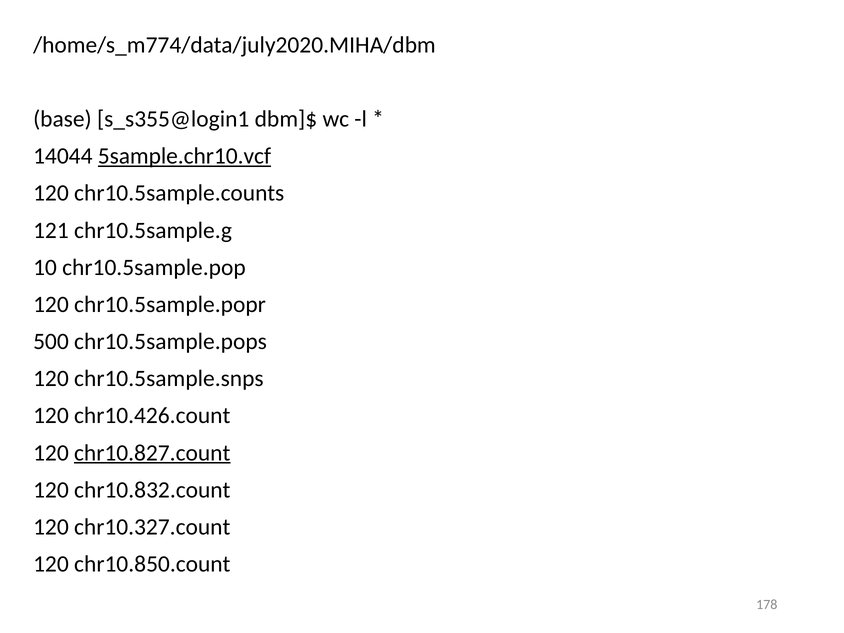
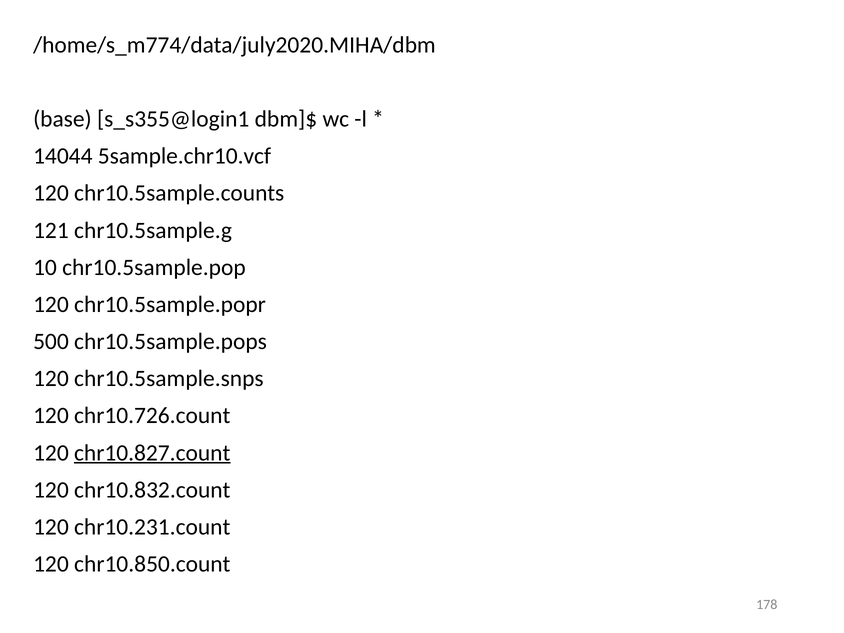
5sample.chr10.vcf underline: present -> none (184, 156)
chr10.426.count: chr10.426.count -> chr10.726.count (152, 416)
chr10.327.count: chr10.327.count -> chr10.231.count (152, 527)
